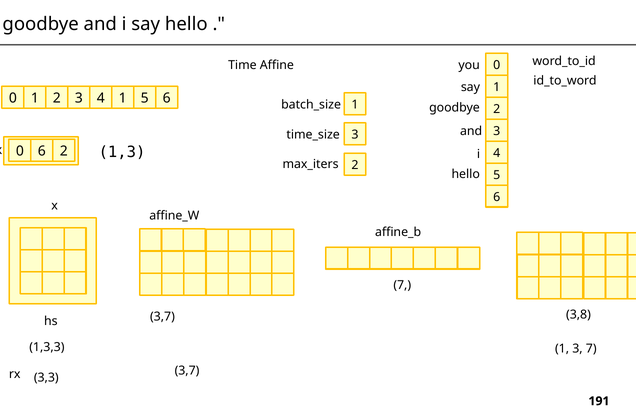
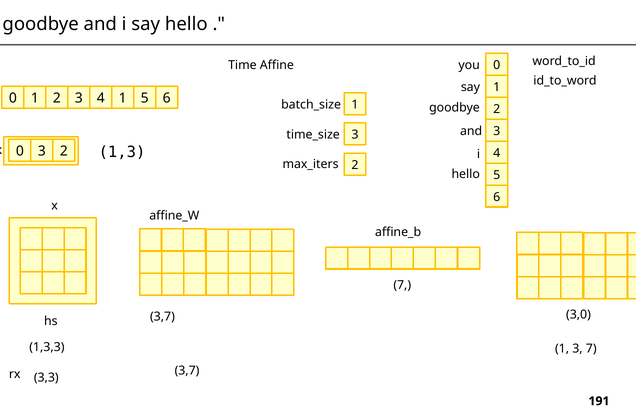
0 6: 6 -> 3 (42, 151)
3,8: 3,8 -> 3,0 (578, 315)
